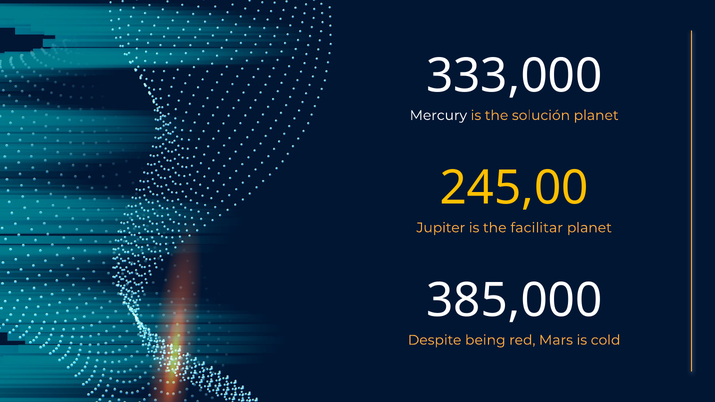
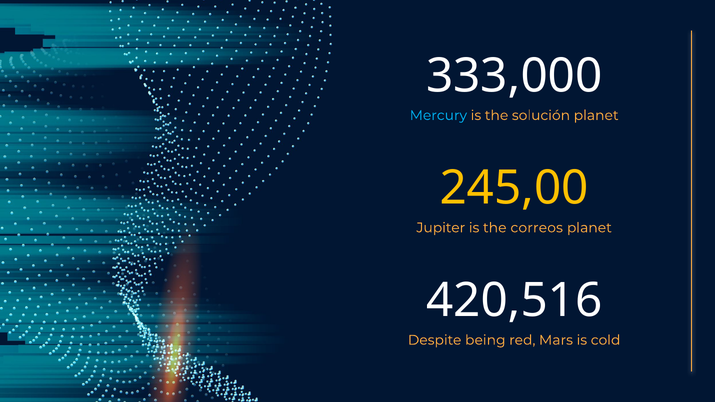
Mercury colour: white -> light blue (438, 115)
facilitar: facilitar -> correos (537, 228)
385,000: 385,000 -> 420,516 (514, 301)
